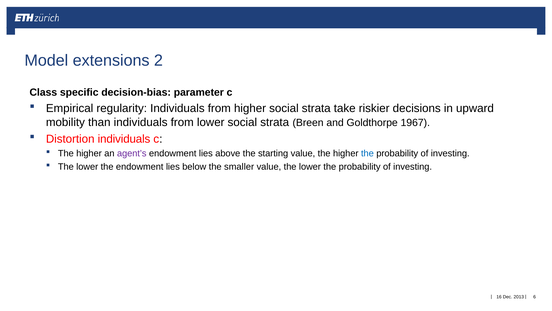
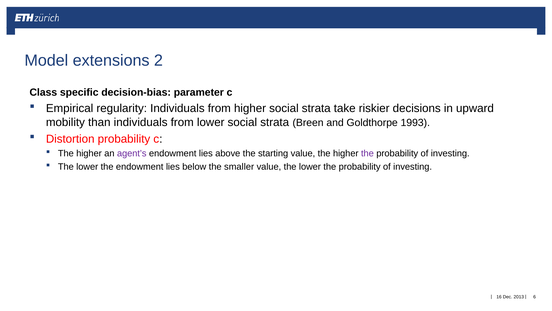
1967: 1967 -> 1993 (415, 122)
Distortion individuals: individuals -> probability (124, 139)
the colour: blue -> purple (367, 153)
